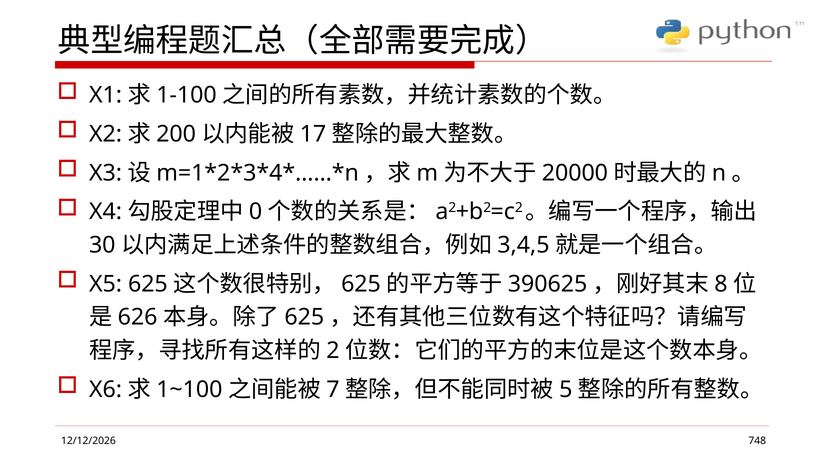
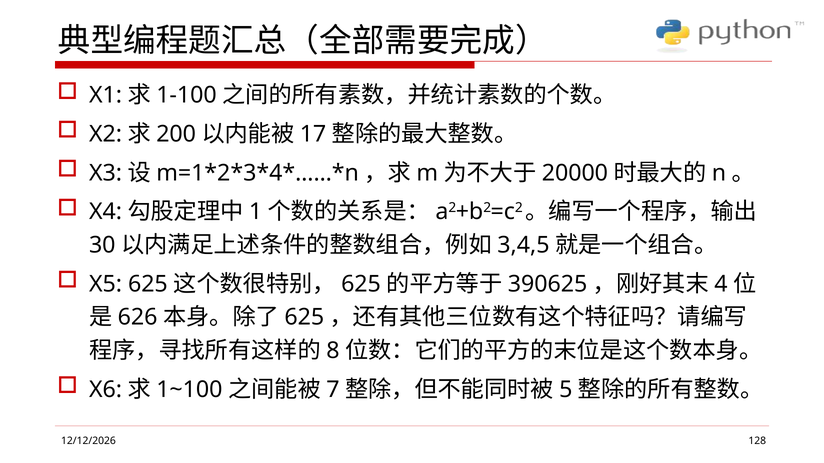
0: 0 -> 1 (256, 212)
8: 8 -> 4 (721, 284)
2: 2 -> 8 (333, 351)
748: 748 -> 128 (757, 441)
